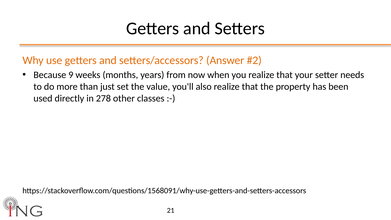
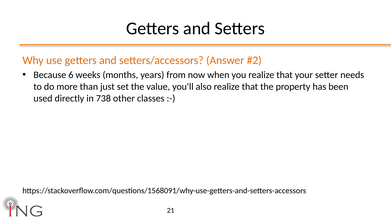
9: 9 -> 6 (71, 75)
278: 278 -> 738 (103, 98)
